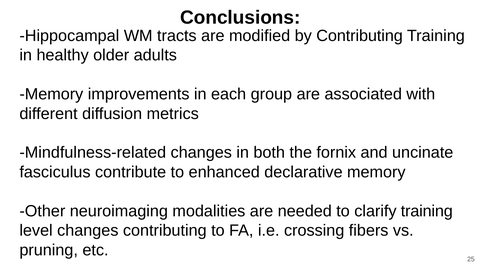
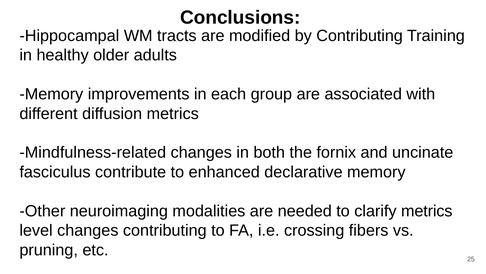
clarify training: training -> metrics (427, 211)
